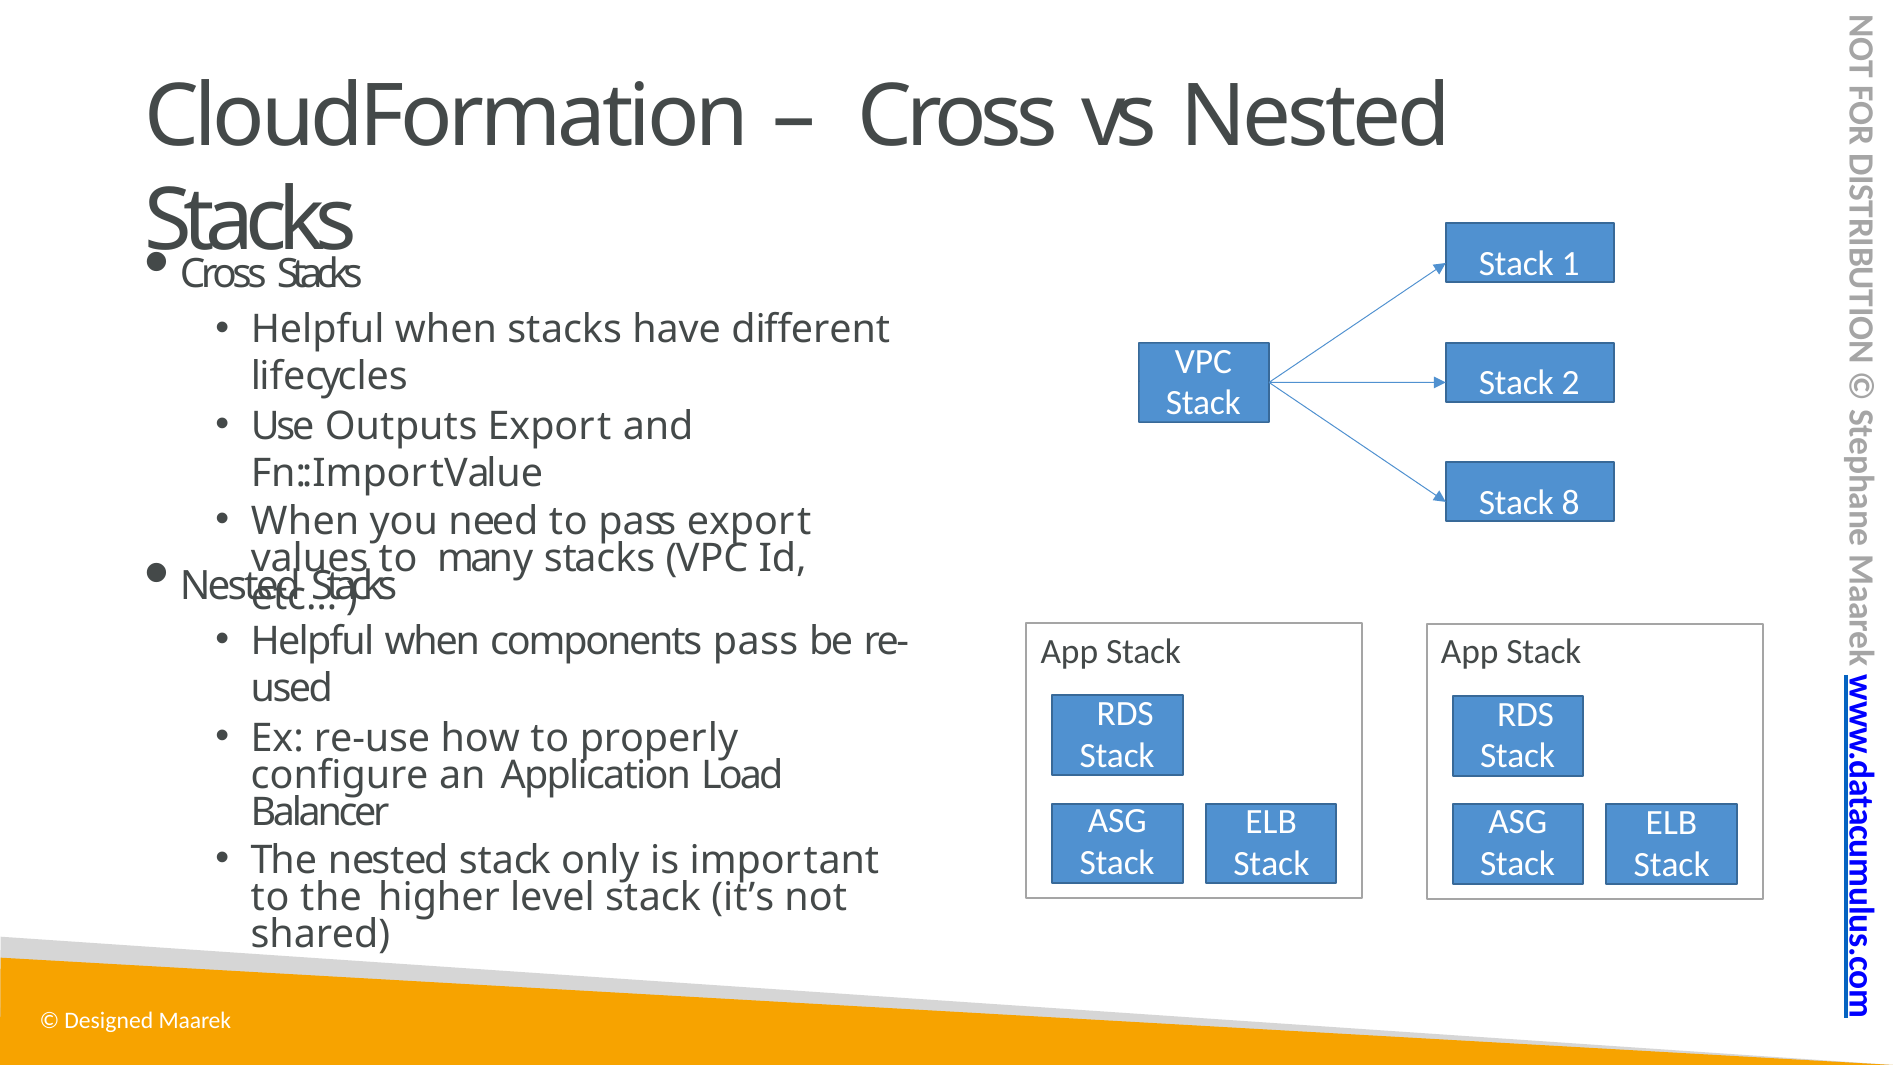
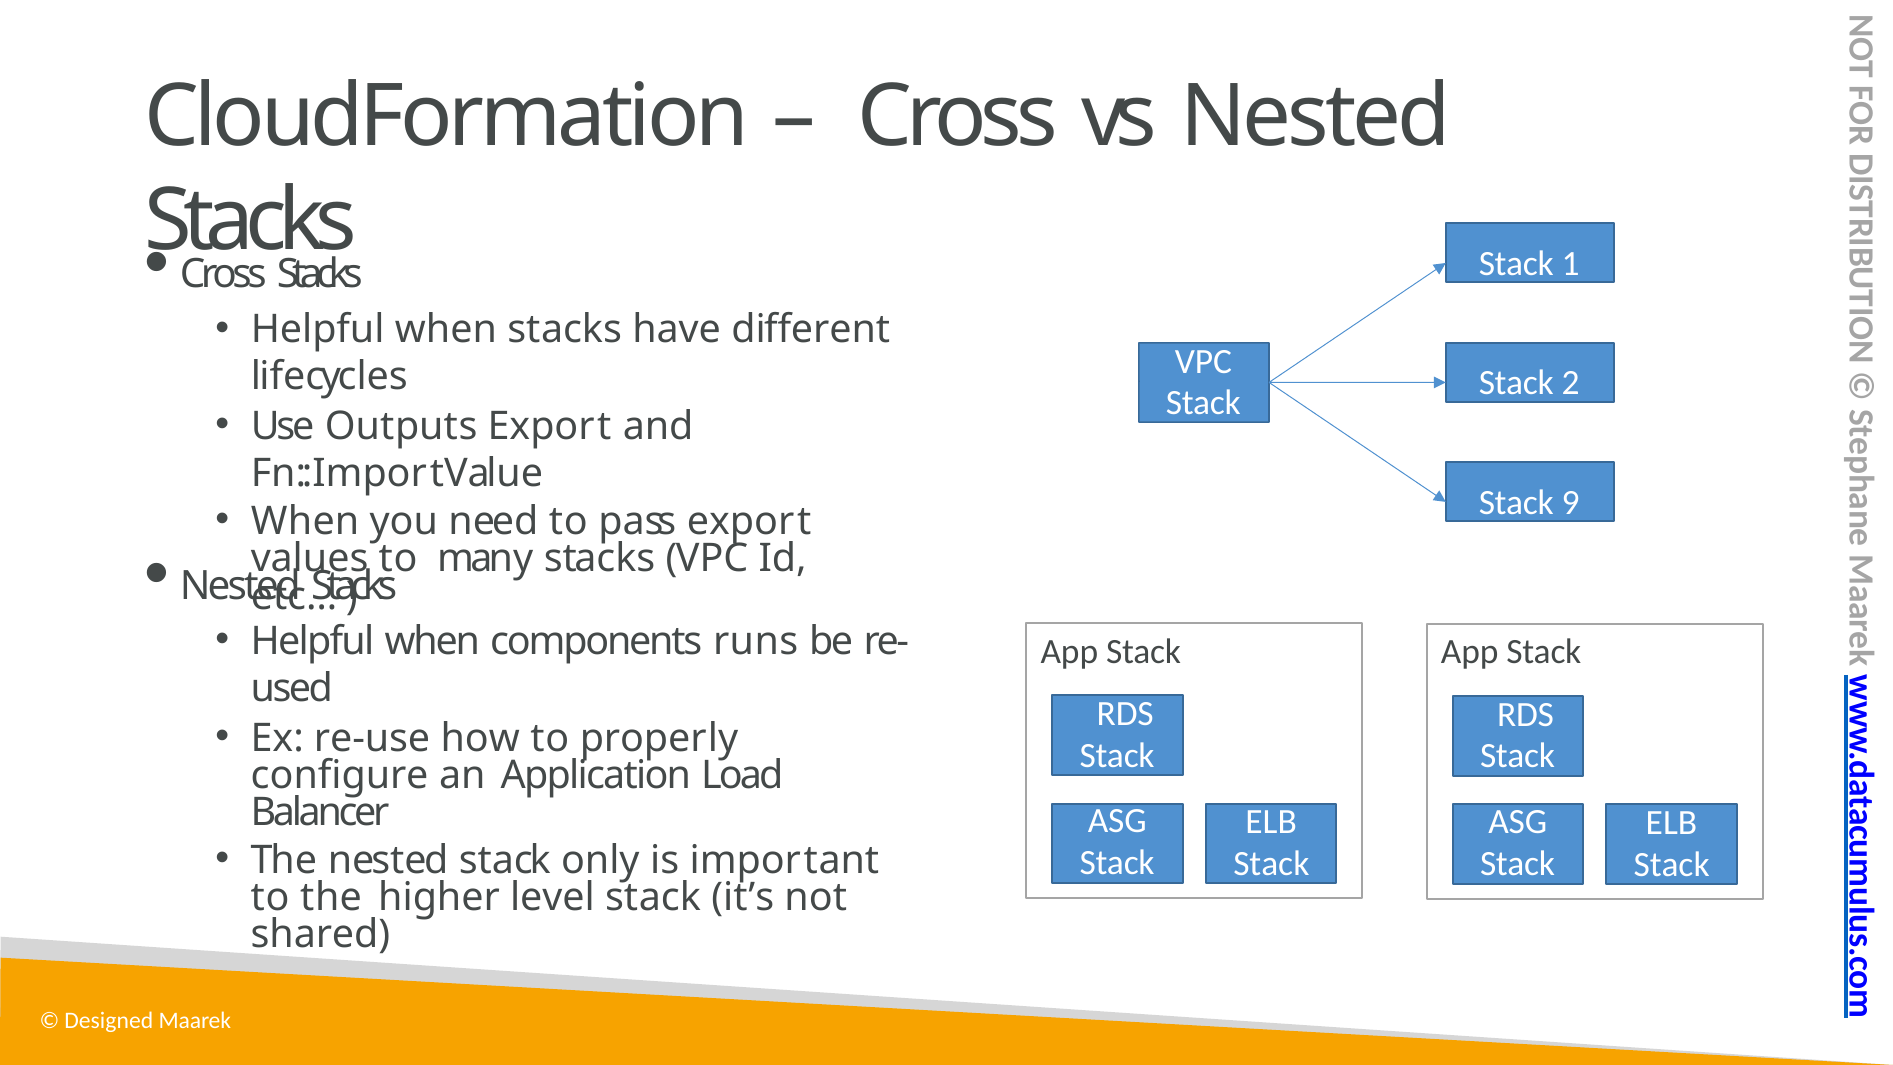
8: 8 -> 9 (1571, 502)
components pass: pass -> runs (756, 641)
